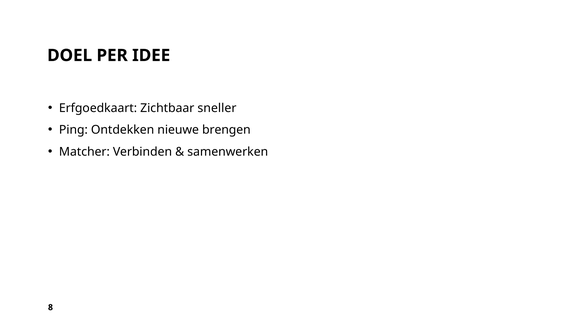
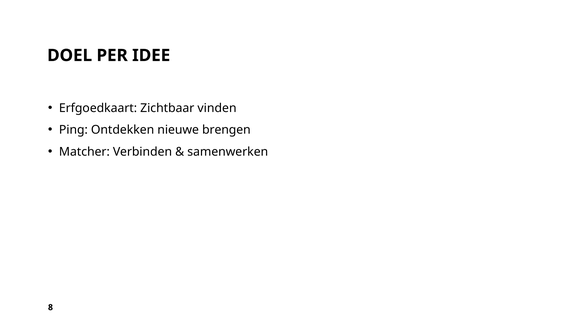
sneller: sneller -> vinden (217, 108)
